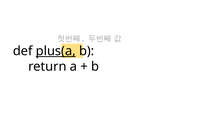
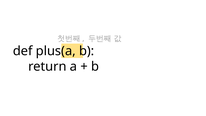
plus(a underline: present -> none (56, 51)
